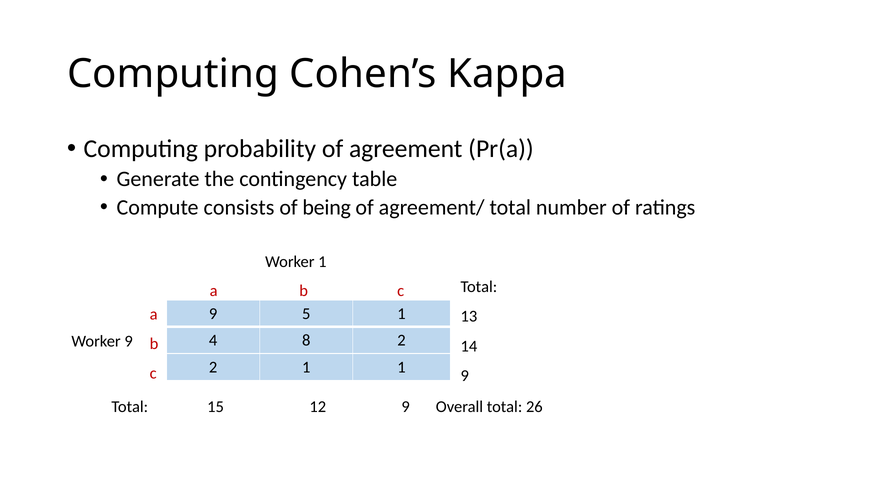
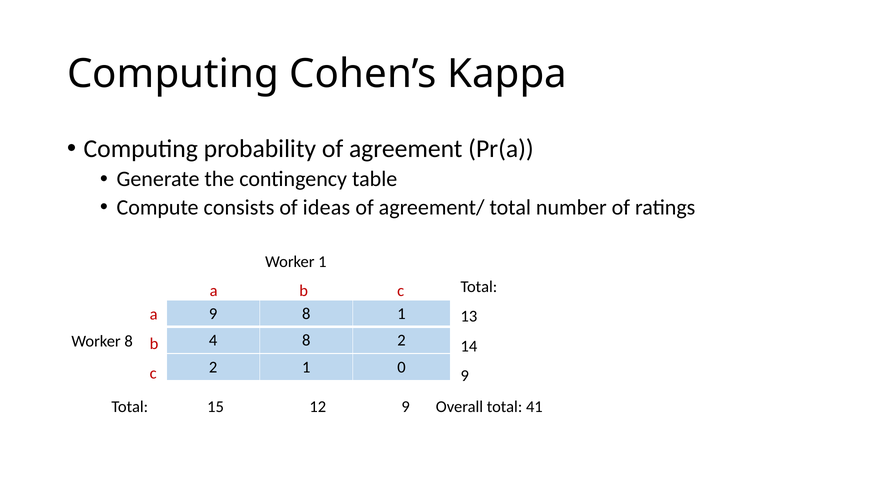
being: being -> ideas (326, 207)
9 5: 5 -> 8 (306, 314)
Worker 9: 9 -> 8 (129, 341)
1 1: 1 -> 0 (402, 367)
26: 26 -> 41 (534, 407)
